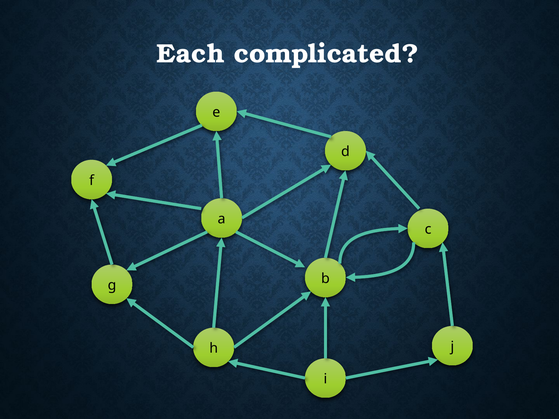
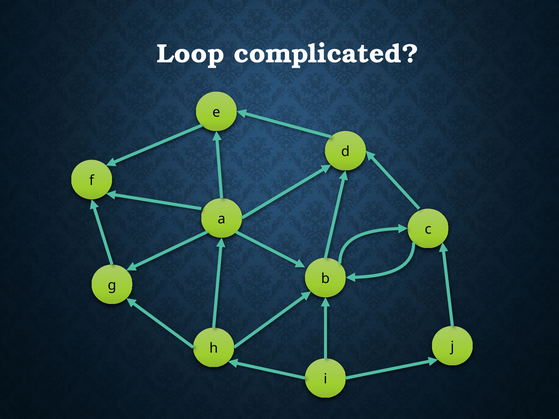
Each: Each -> Loop (191, 54)
